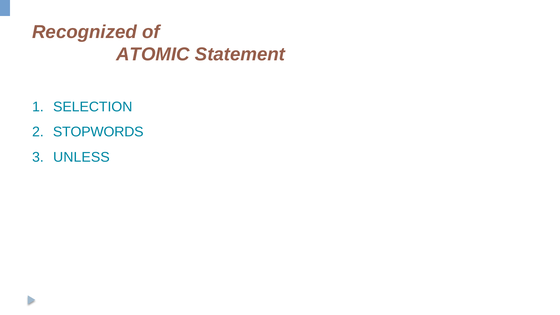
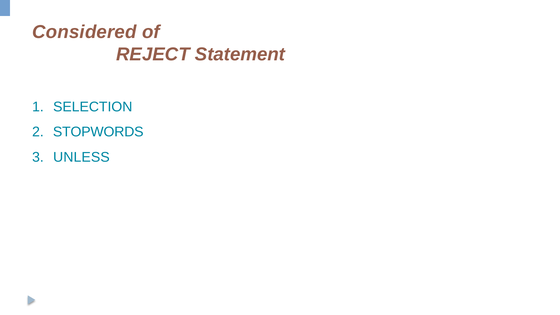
Recognized: Recognized -> Considered (84, 32)
ATOMIC: ATOMIC -> REJECT (153, 54)
